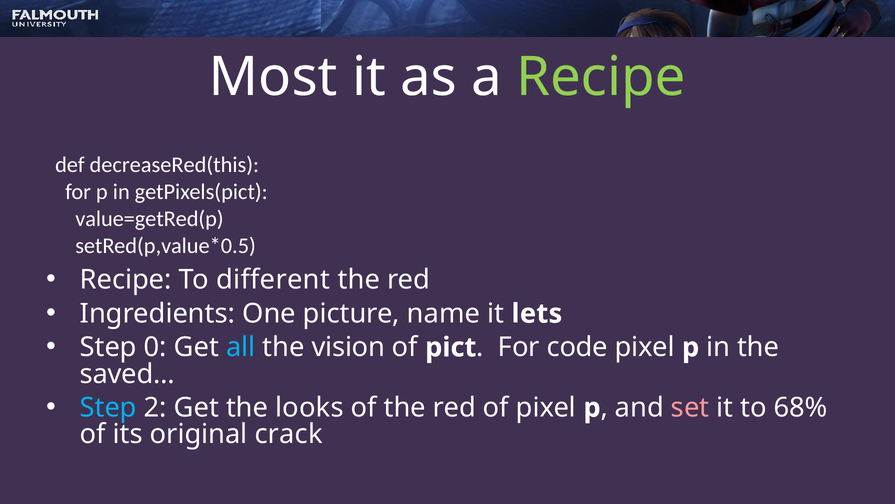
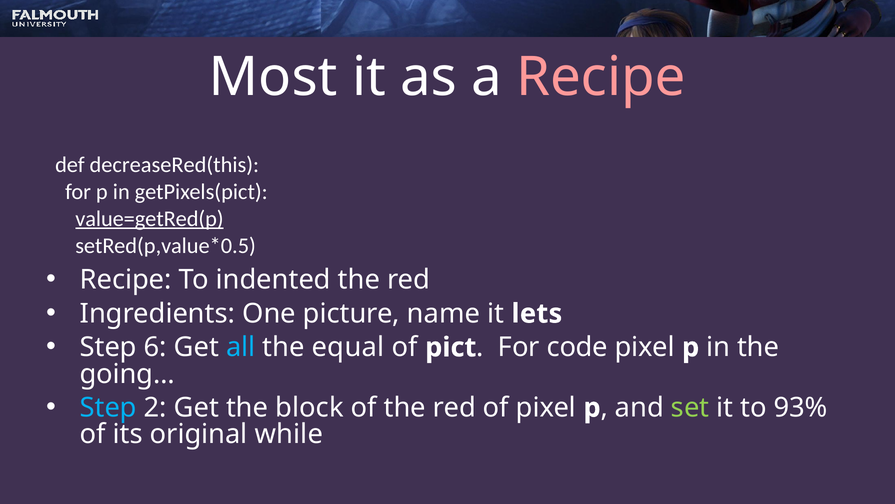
Recipe colour: light green -> pink (601, 77)
value=getRed(p underline: none -> present (149, 219)
different: different -> indented (273, 280)
0: 0 -> 6 (155, 347)
vision: vision -> equal (348, 347)
saved…: saved… -> going… (127, 374)
looks: looks -> block (309, 407)
set colour: pink -> light green (690, 407)
68%: 68% -> 93% (801, 407)
crack: crack -> while (289, 434)
